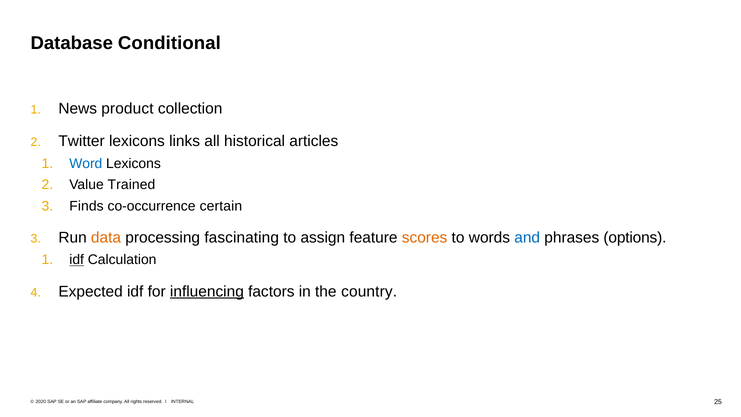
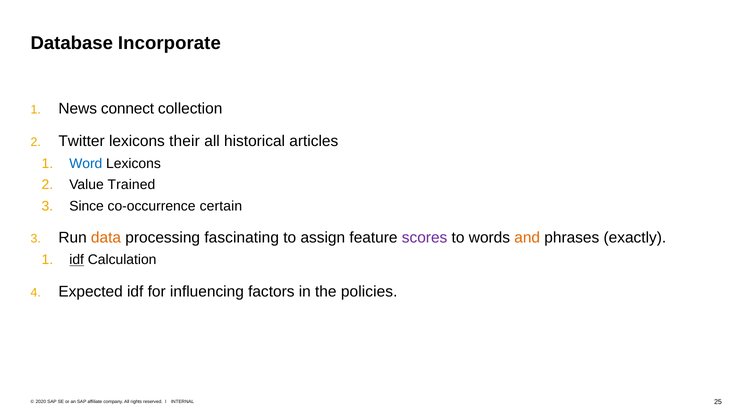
Conditional: Conditional -> Incorporate (169, 43)
product: product -> connect (128, 109)
links: links -> their (185, 141)
Finds: Finds -> Since (87, 206)
scores colour: orange -> purple (425, 238)
and colour: blue -> orange (527, 238)
options: options -> exactly (635, 238)
influencing underline: present -> none (207, 291)
country: country -> policies (369, 291)
